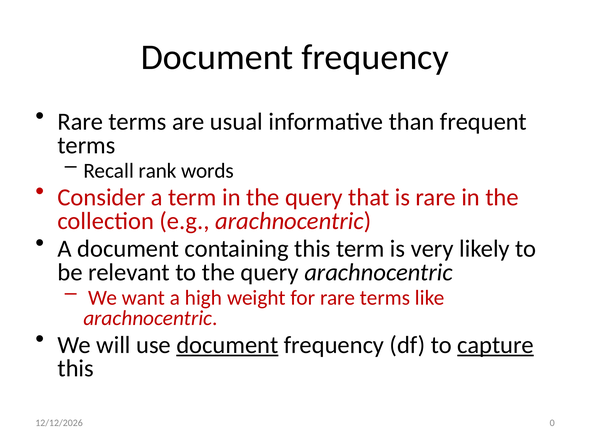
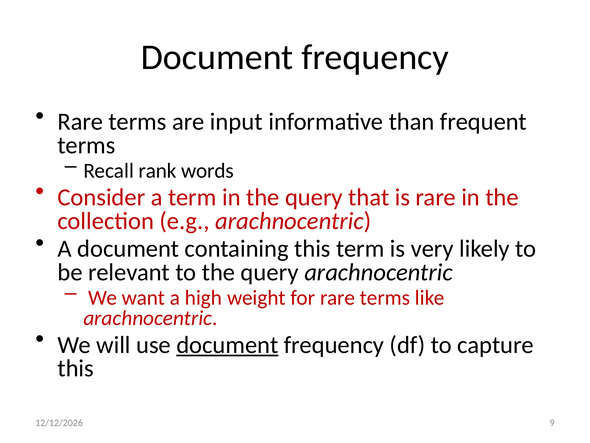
usual: usual -> input (236, 122)
capture underline: present -> none (495, 344)
0: 0 -> 9 (552, 422)
